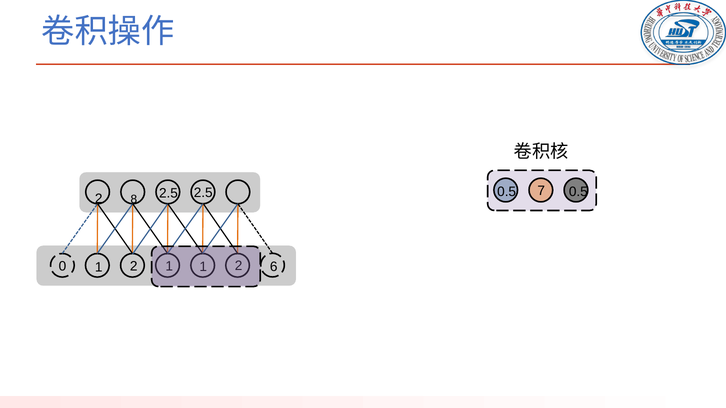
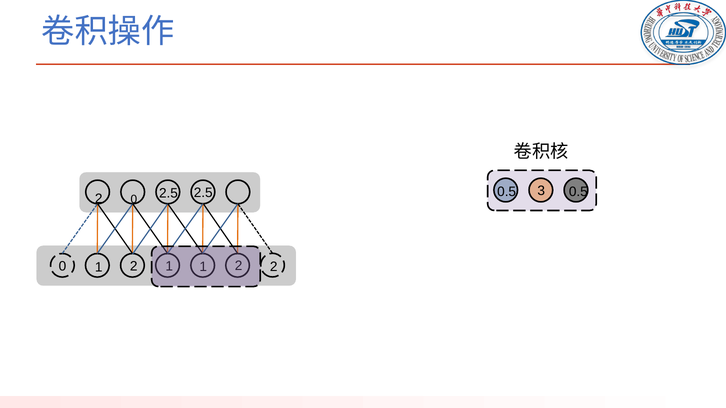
2 8: 8 -> 0 (134, 199)
7: 7 -> 3 (541, 191)
2 6: 6 -> 2 (274, 267)
